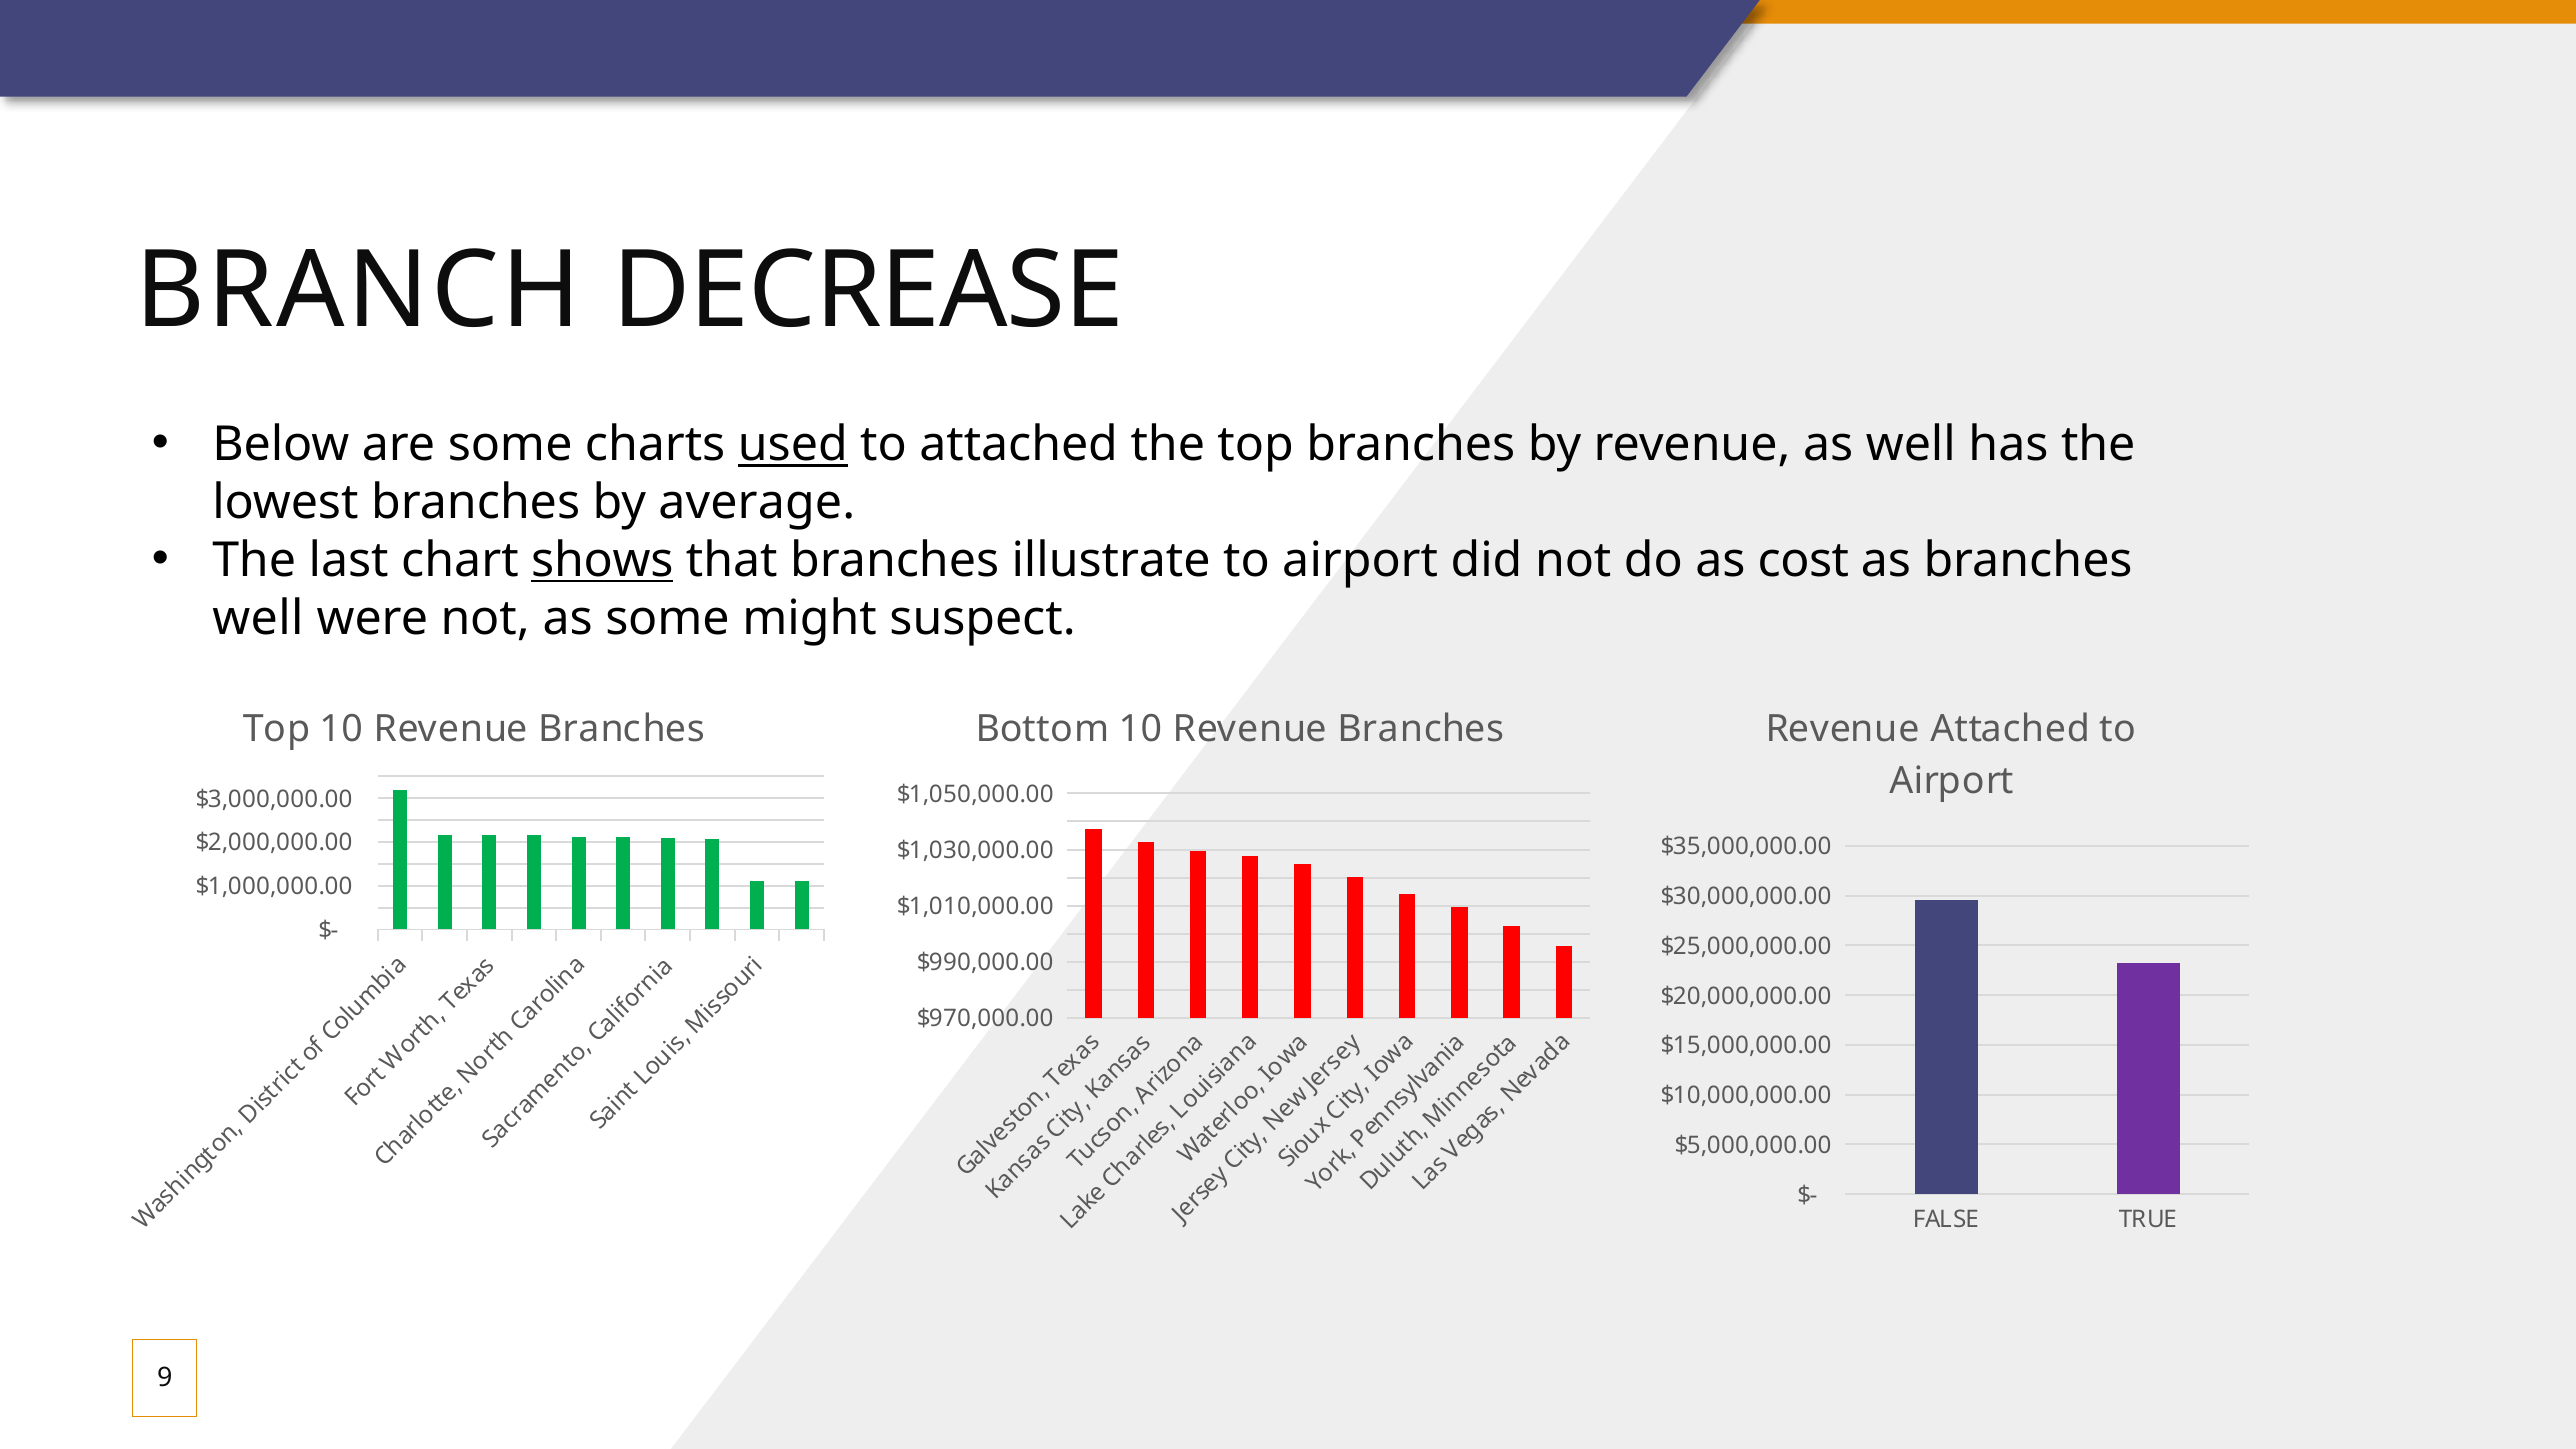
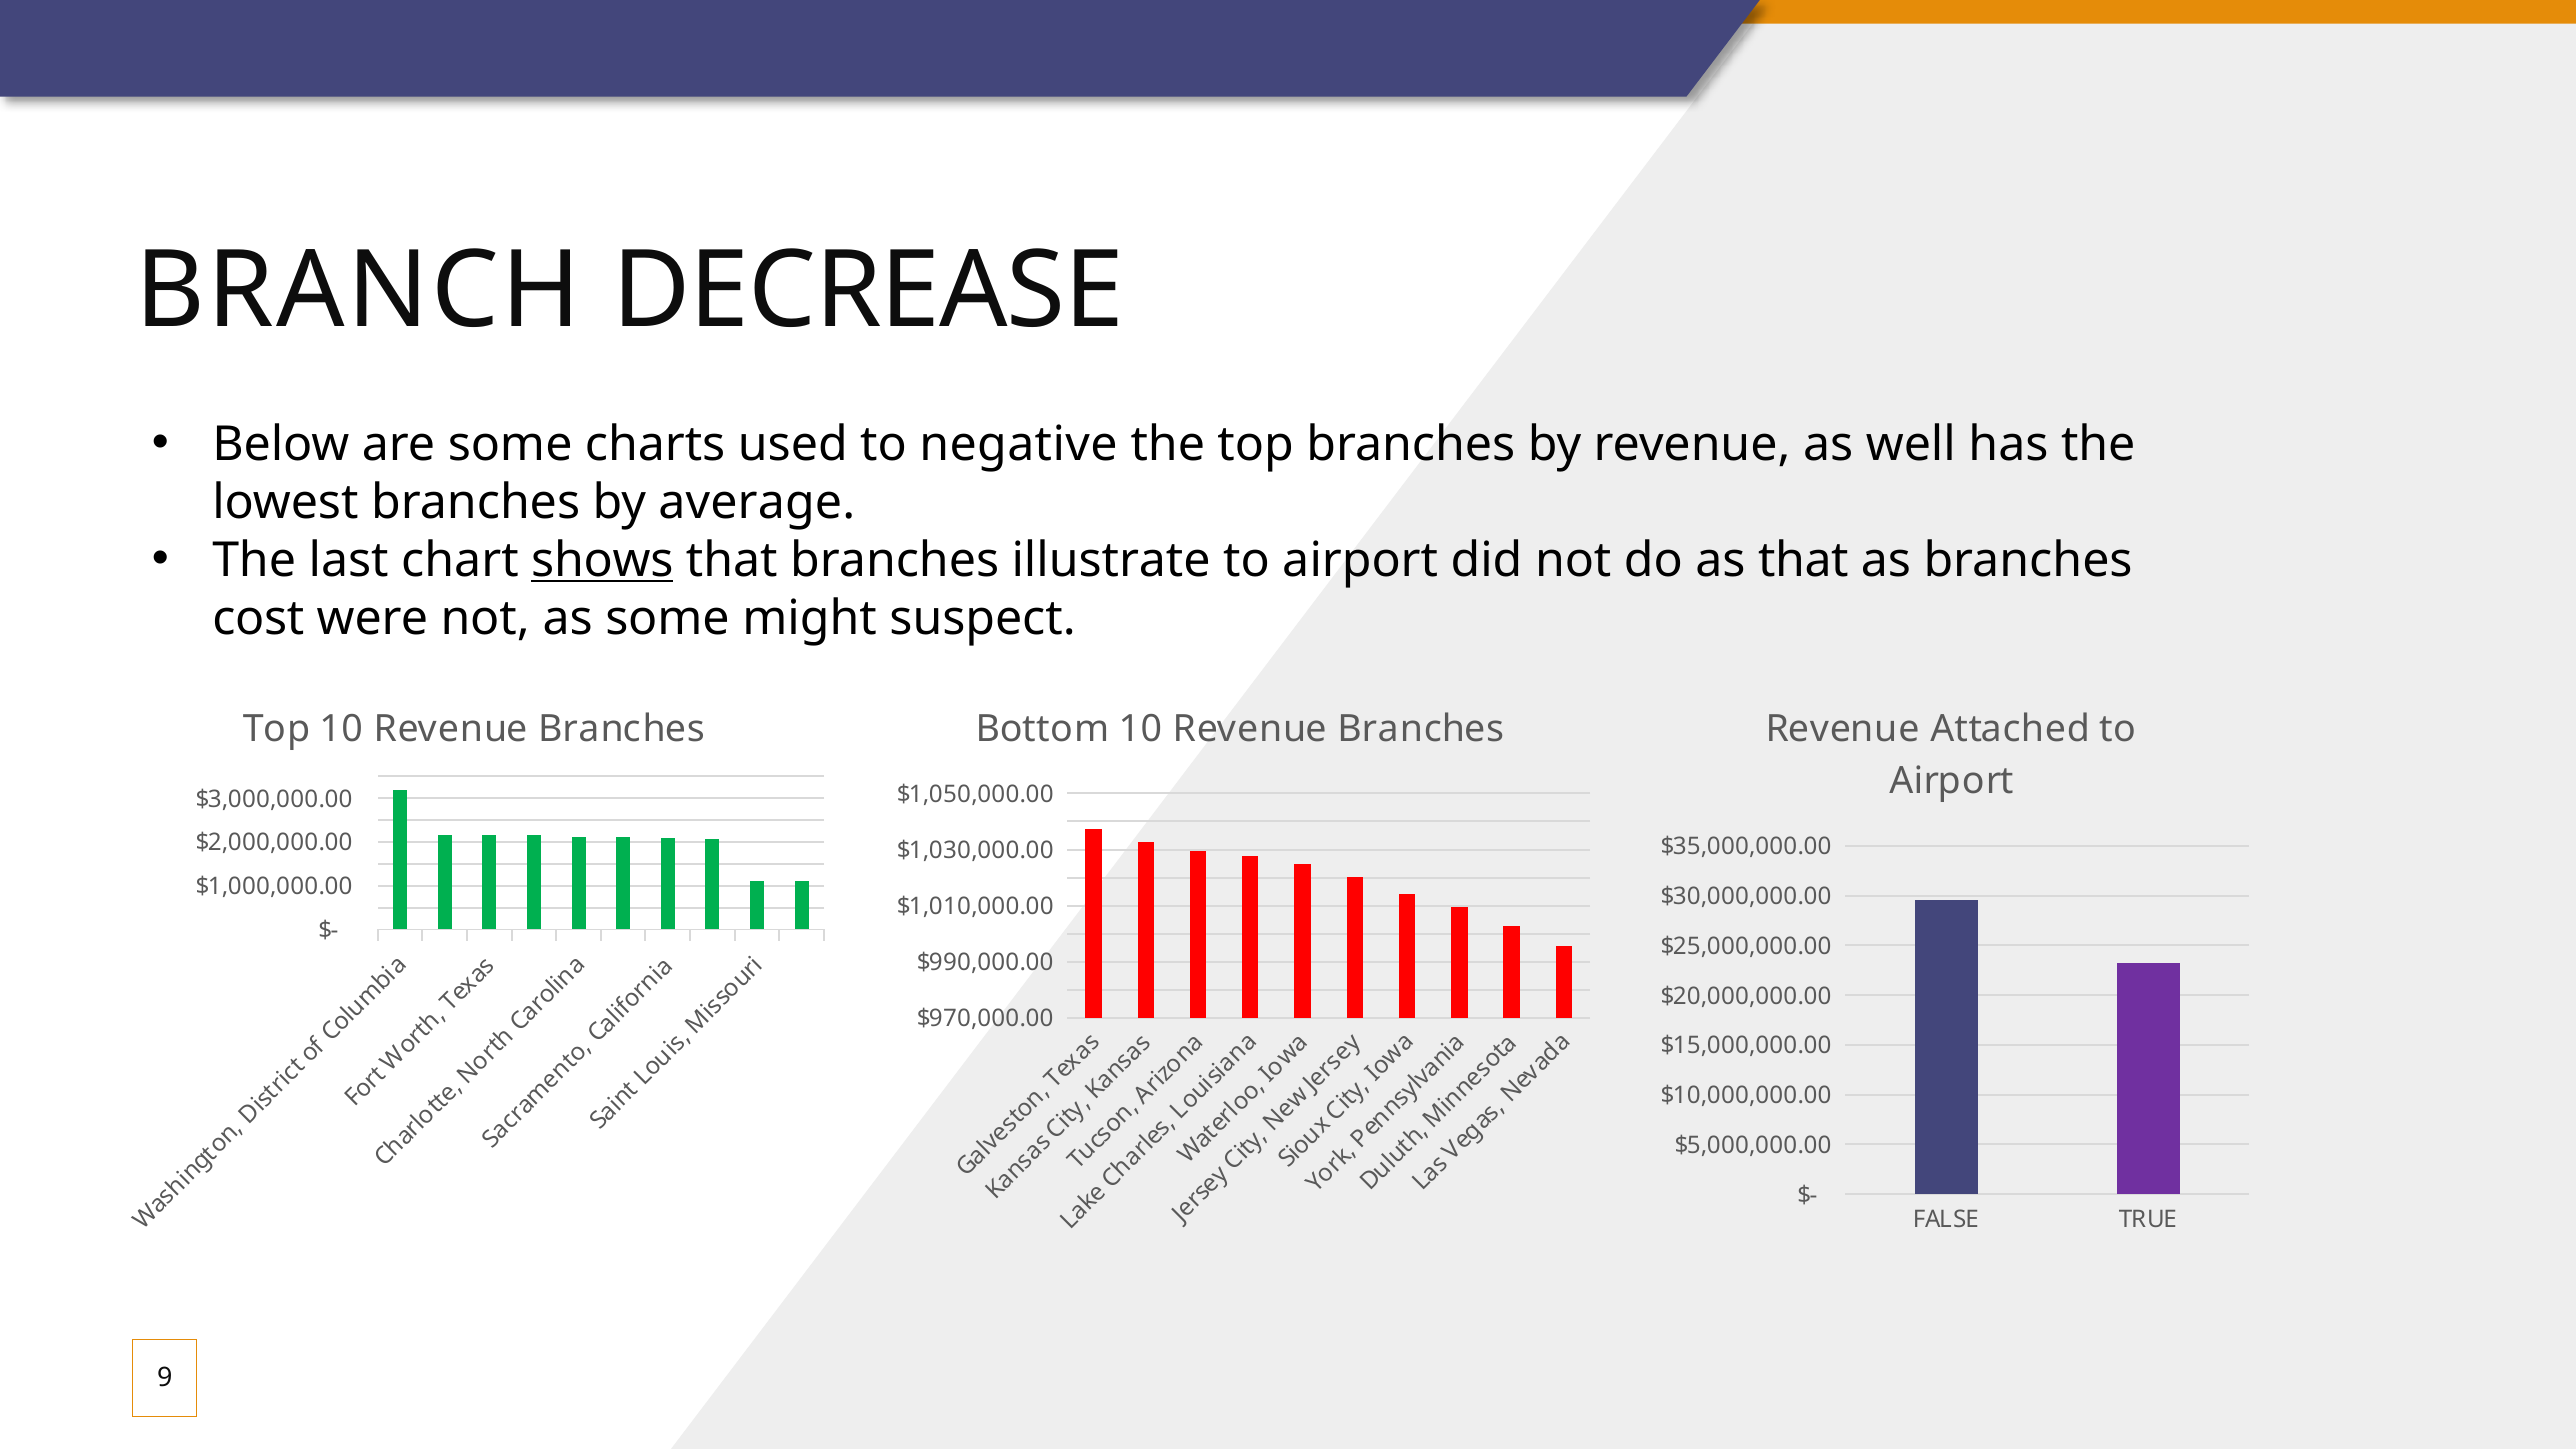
used underline: present -> none (793, 444)
to attached: attached -> negative (1018, 444)
as cost: cost -> that (1803, 560)
well: well -> cost (258, 618)
